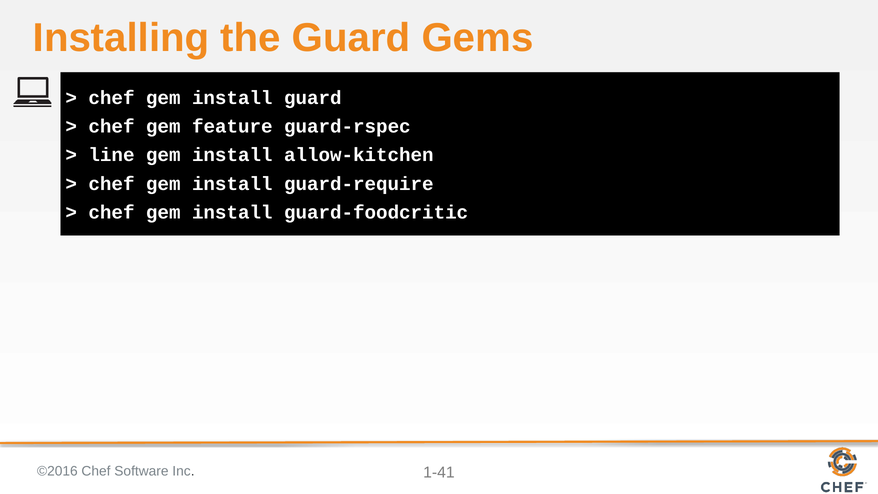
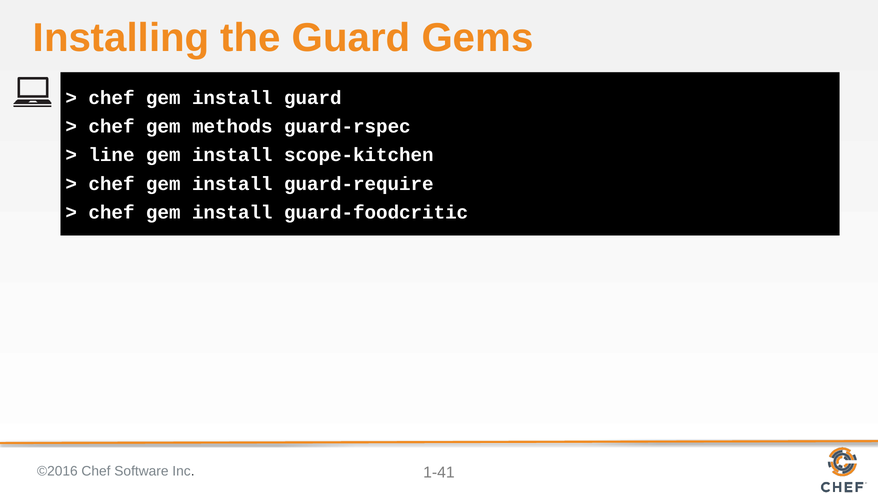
feature: feature -> methods (232, 127)
allow-kitchen: allow-kitchen -> scope-kitchen (359, 155)
